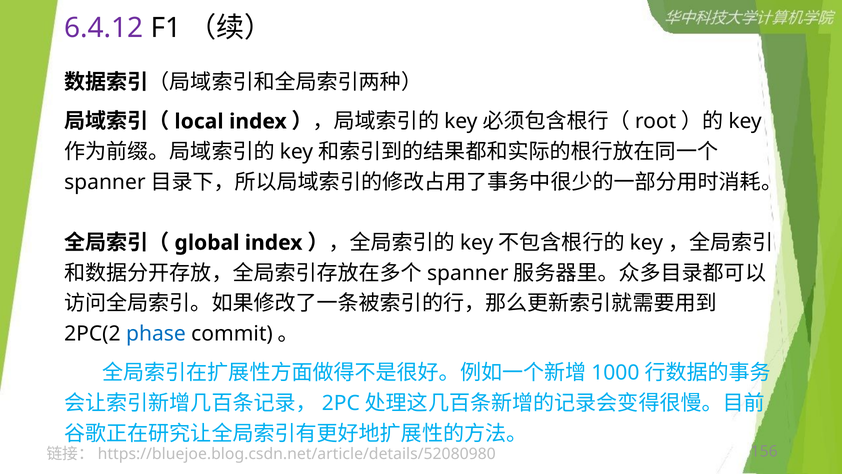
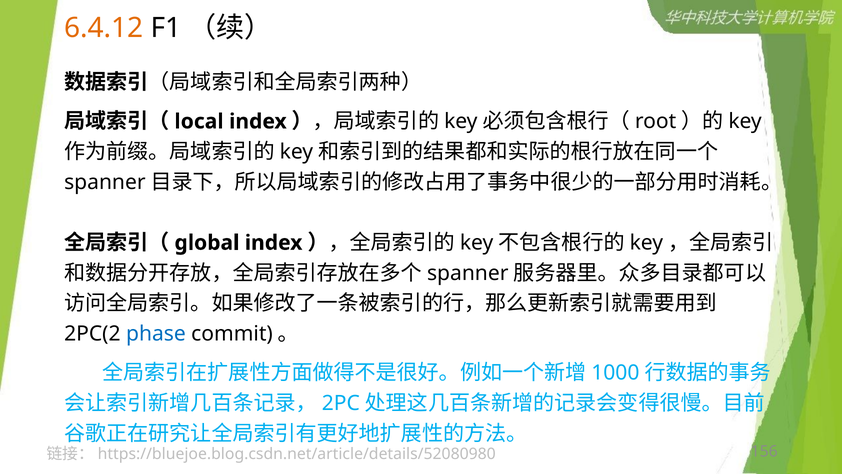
6.4.12 colour: purple -> orange (104, 28)
